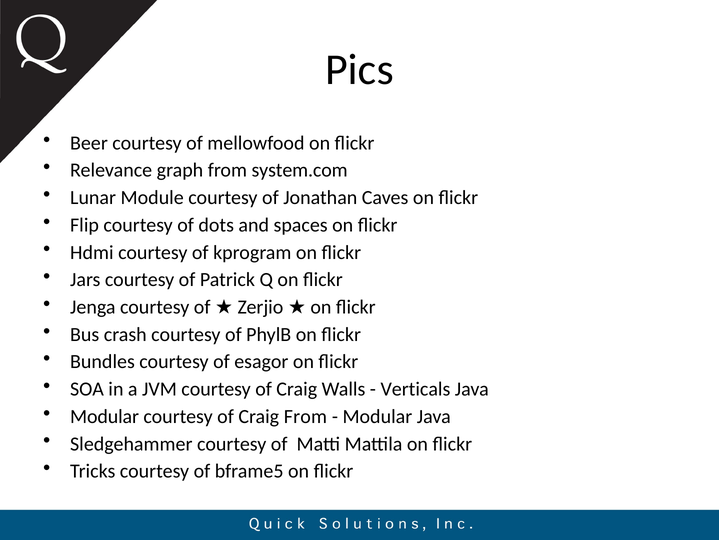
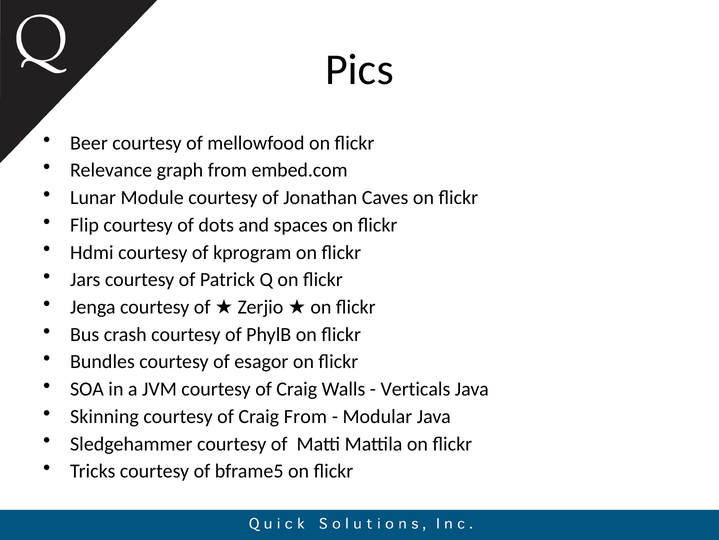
system.com: system.com -> embed.com (300, 170)
Modular: Modular -> Skinning (104, 416)
